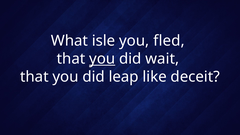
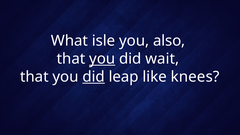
fled: fled -> also (169, 41)
did underline: none -> present (94, 77)
deceit: deceit -> knees (195, 77)
